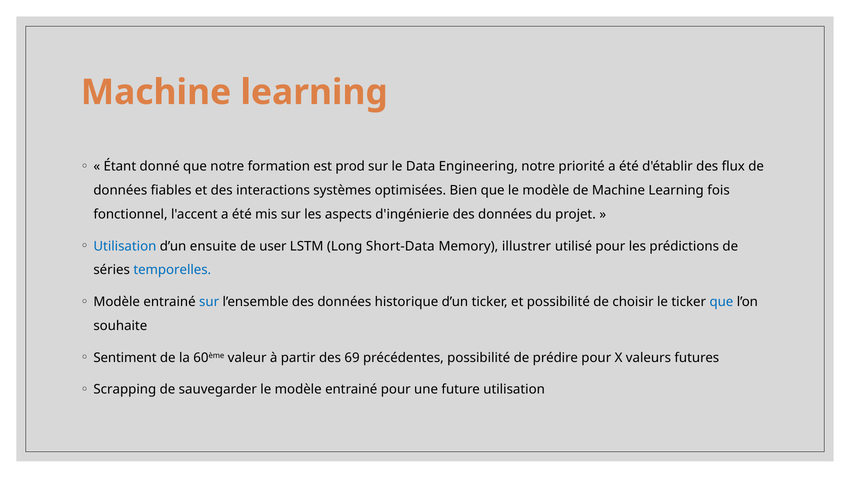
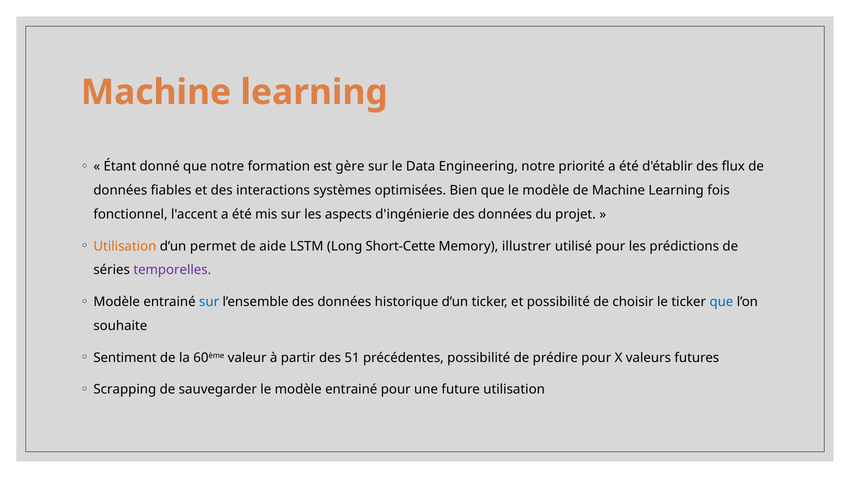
prod: prod -> gère (350, 167)
Utilisation colour: blue -> orange (125, 246)
ensuite: ensuite -> permet (213, 246)
user: user -> aide (273, 246)
Short-Data: Short-Data -> Short-Cette (400, 246)
temporelles colour: blue -> purple (172, 270)
69: 69 -> 51 (352, 358)
